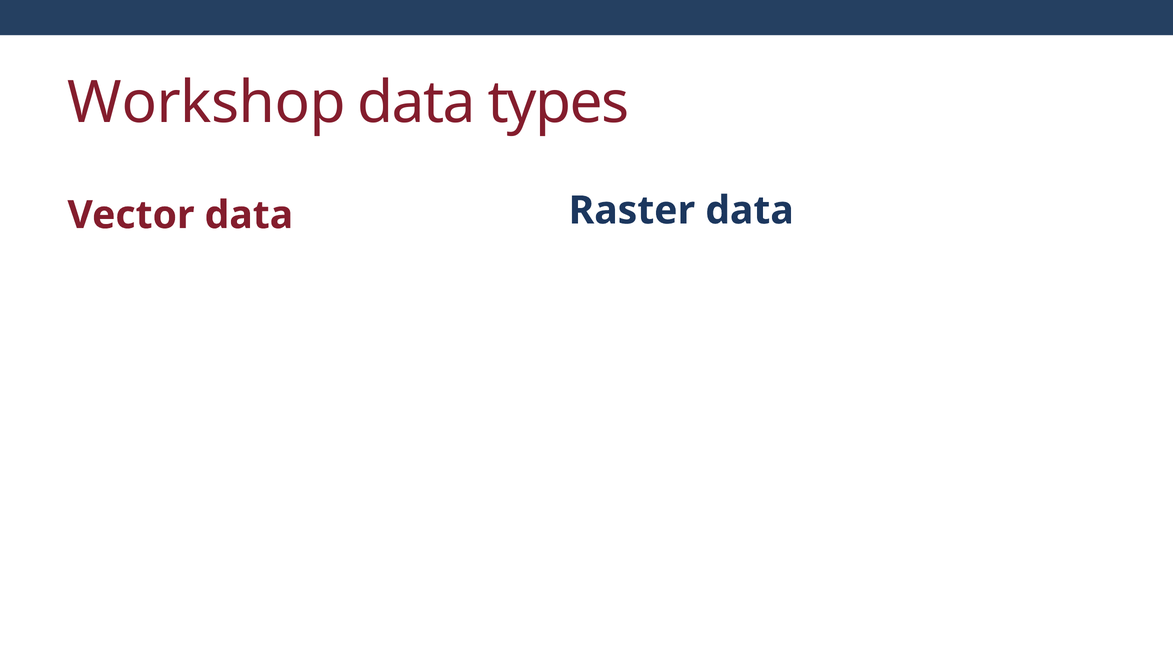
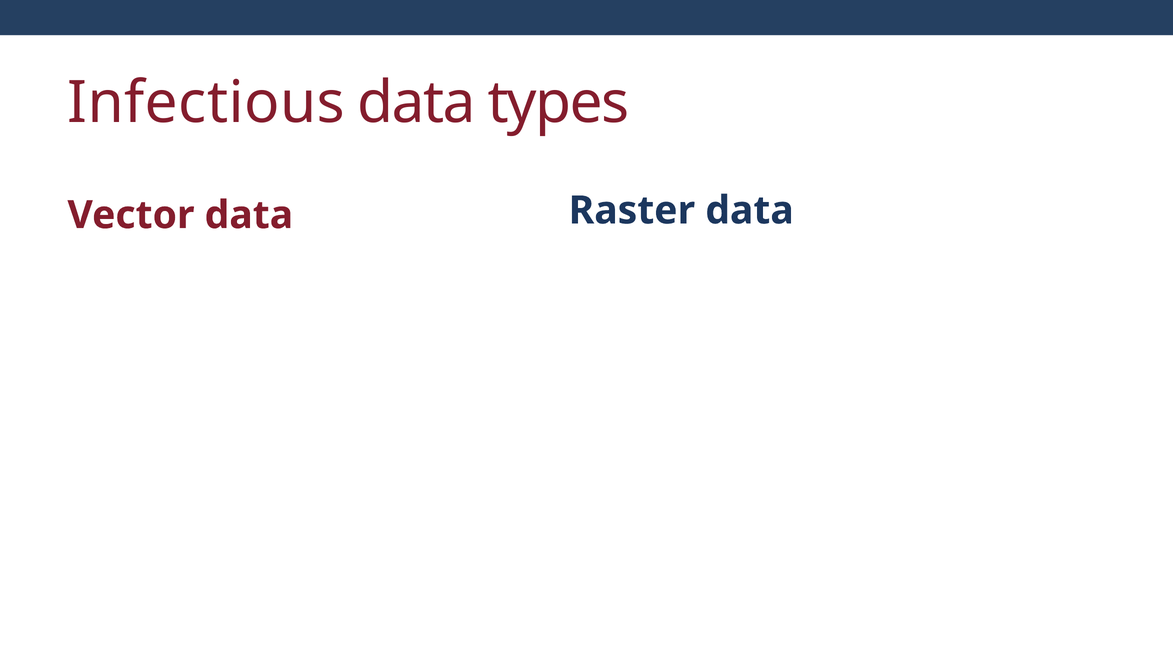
Workshop: Workshop -> Infectious (206, 103)
